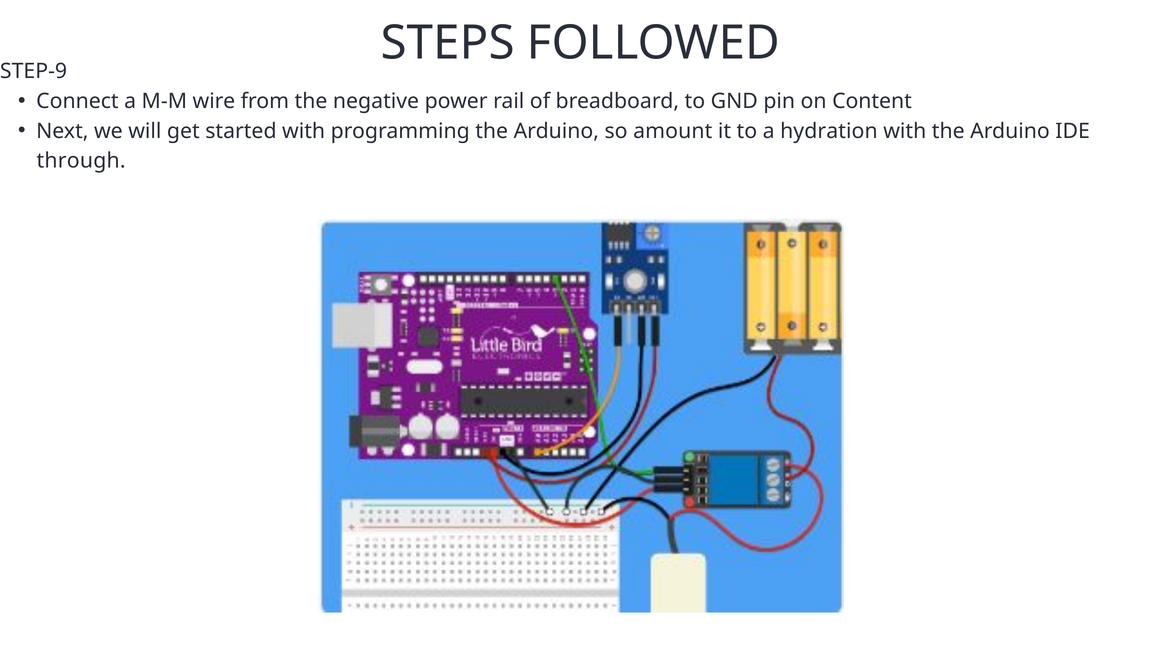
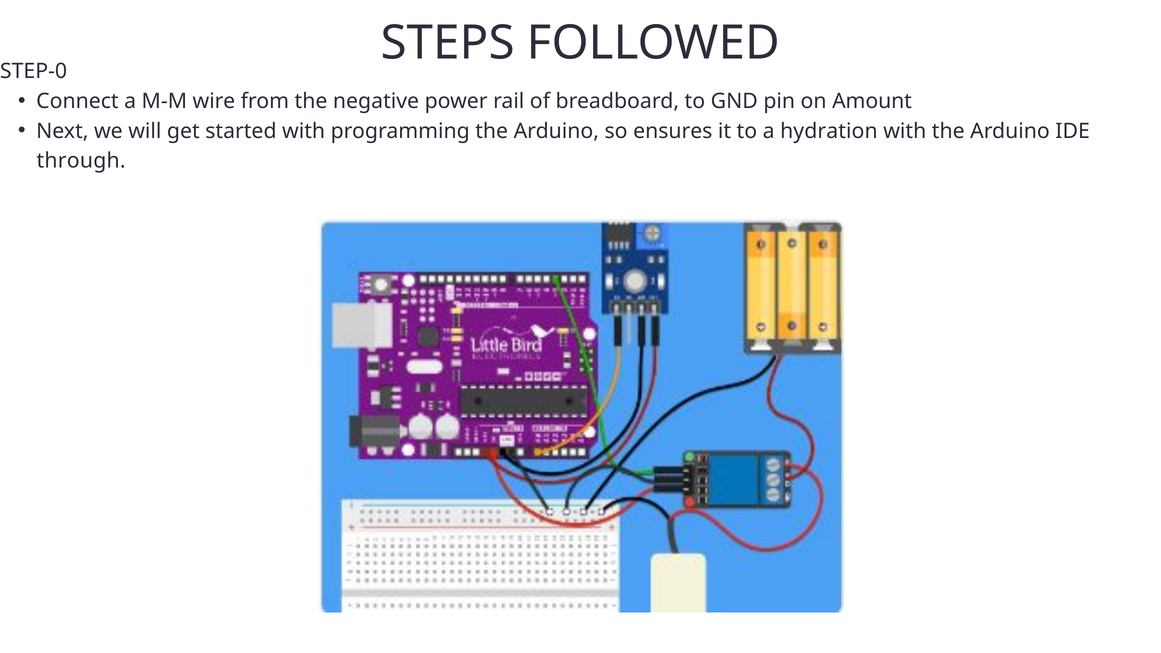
STEP-9: STEP-9 -> STEP-0 (34, 71)
Content: Content -> Amount (872, 101)
amount: amount -> ensures (673, 131)
